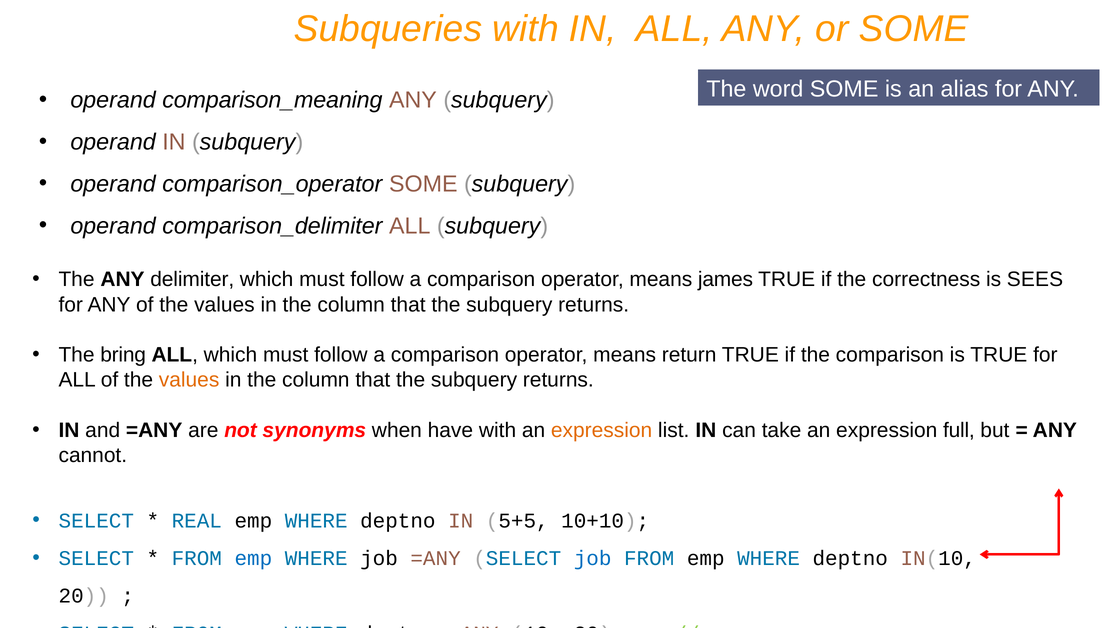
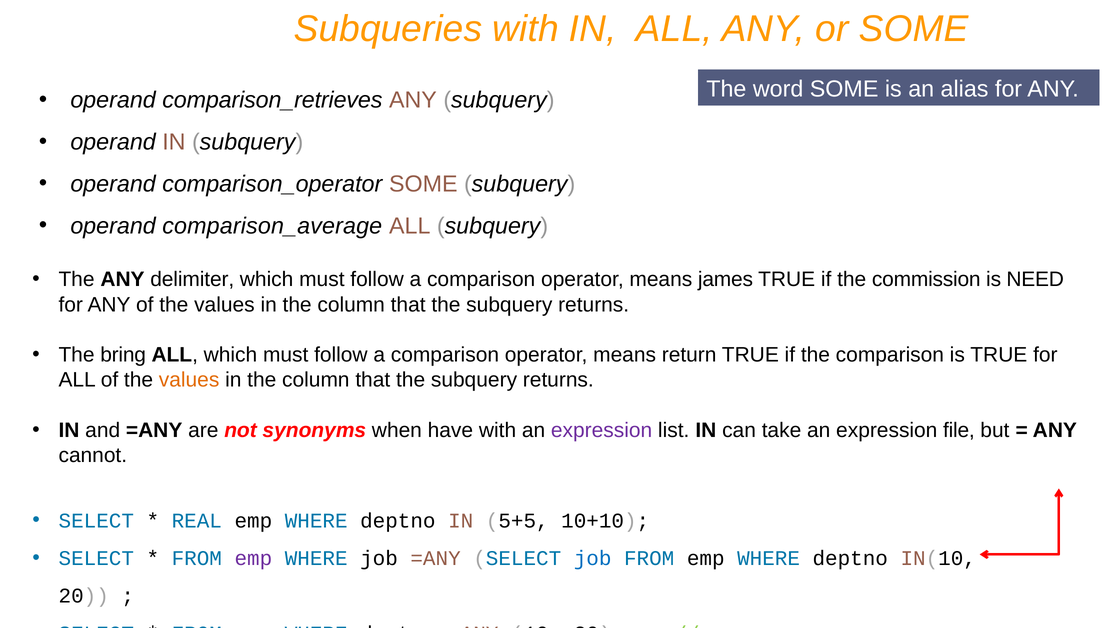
comparison_meaning: comparison_meaning -> comparison_retrieves (272, 100)
comparison_delimiter: comparison_delimiter -> comparison_average (272, 226)
correctness: correctness -> commission (926, 280)
SEES: SEES -> NEED (1035, 280)
expression colour: orange -> purple (602, 430)
full: full -> file (959, 430)
emp colour: blue -> purple (253, 559)
